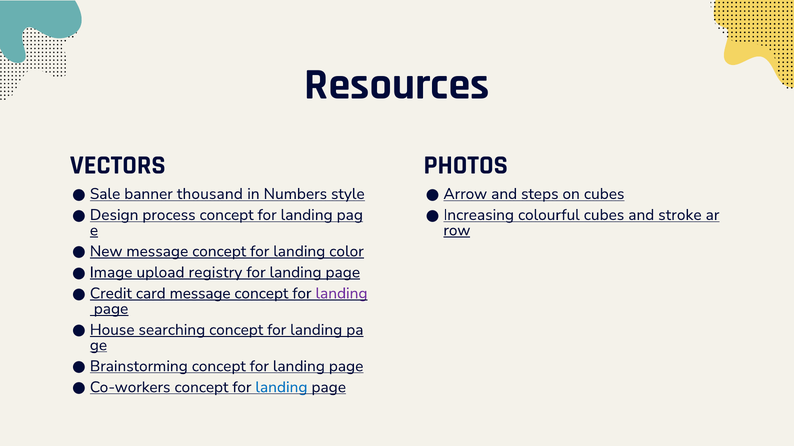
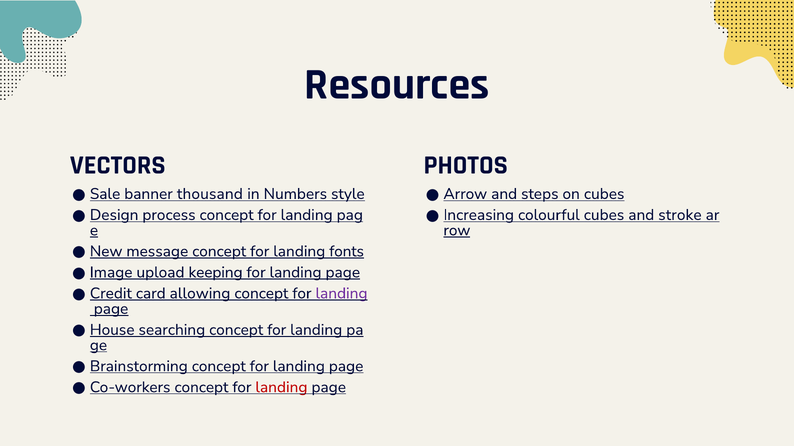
color: color -> fonts (347, 252)
registry: registry -> keeping (216, 273)
card message: message -> allowing (200, 294)
landing colour: blue -> red (281, 388)
